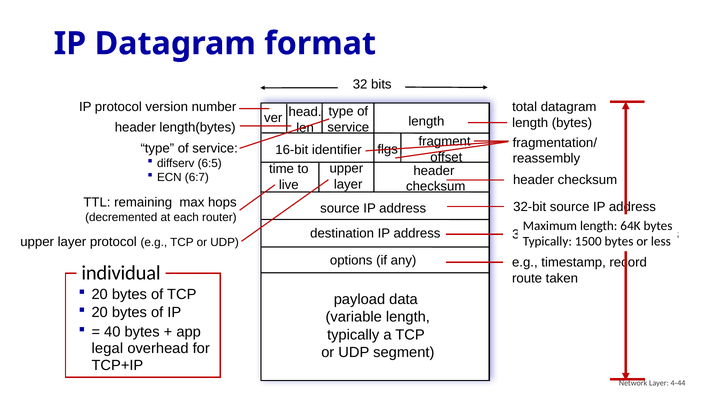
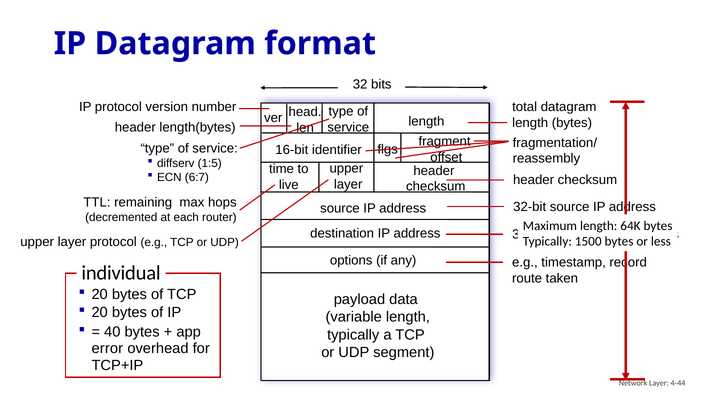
6:5: 6:5 -> 1:5 (210, 163)
legal: legal -> error (107, 349)
